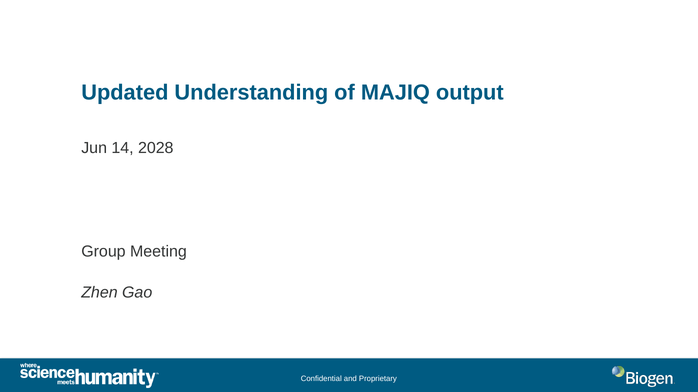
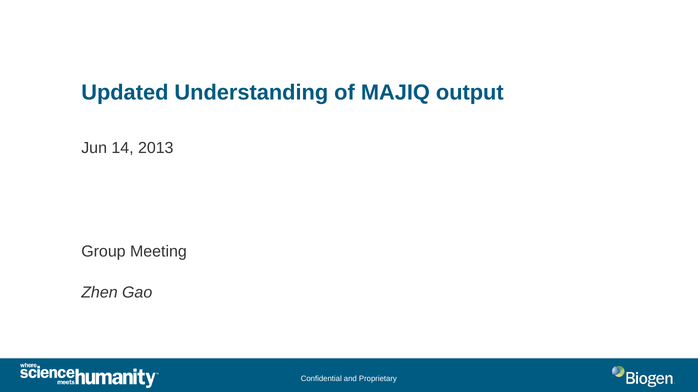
2028: 2028 -> 2013 (156, 148)
